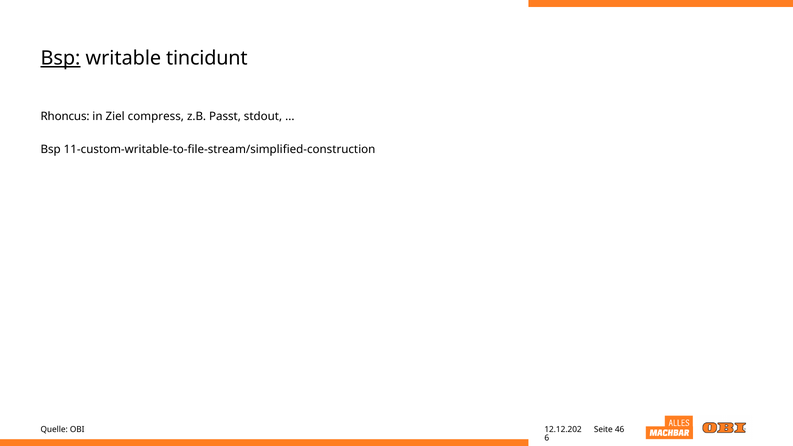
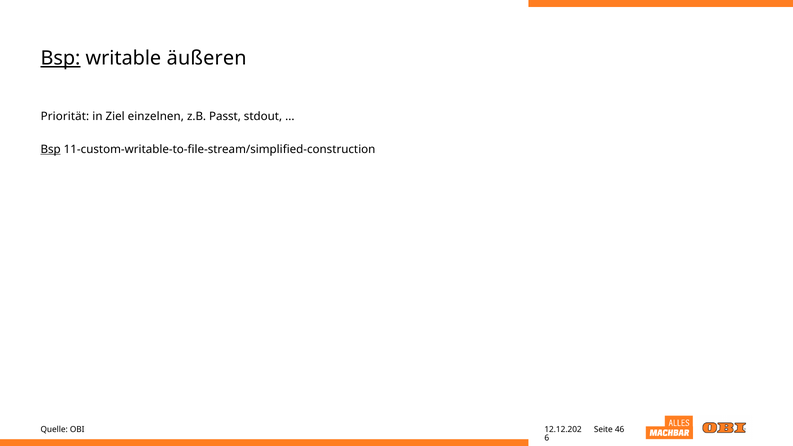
tincidunt: tincidunt -> äußeren (207, 58)
Rhoncus: Rhoncus -> Priorität (65, 117)
compress: compress -> einzelnen (156, 117)
Bsp underline: none -> present (51, 149)
